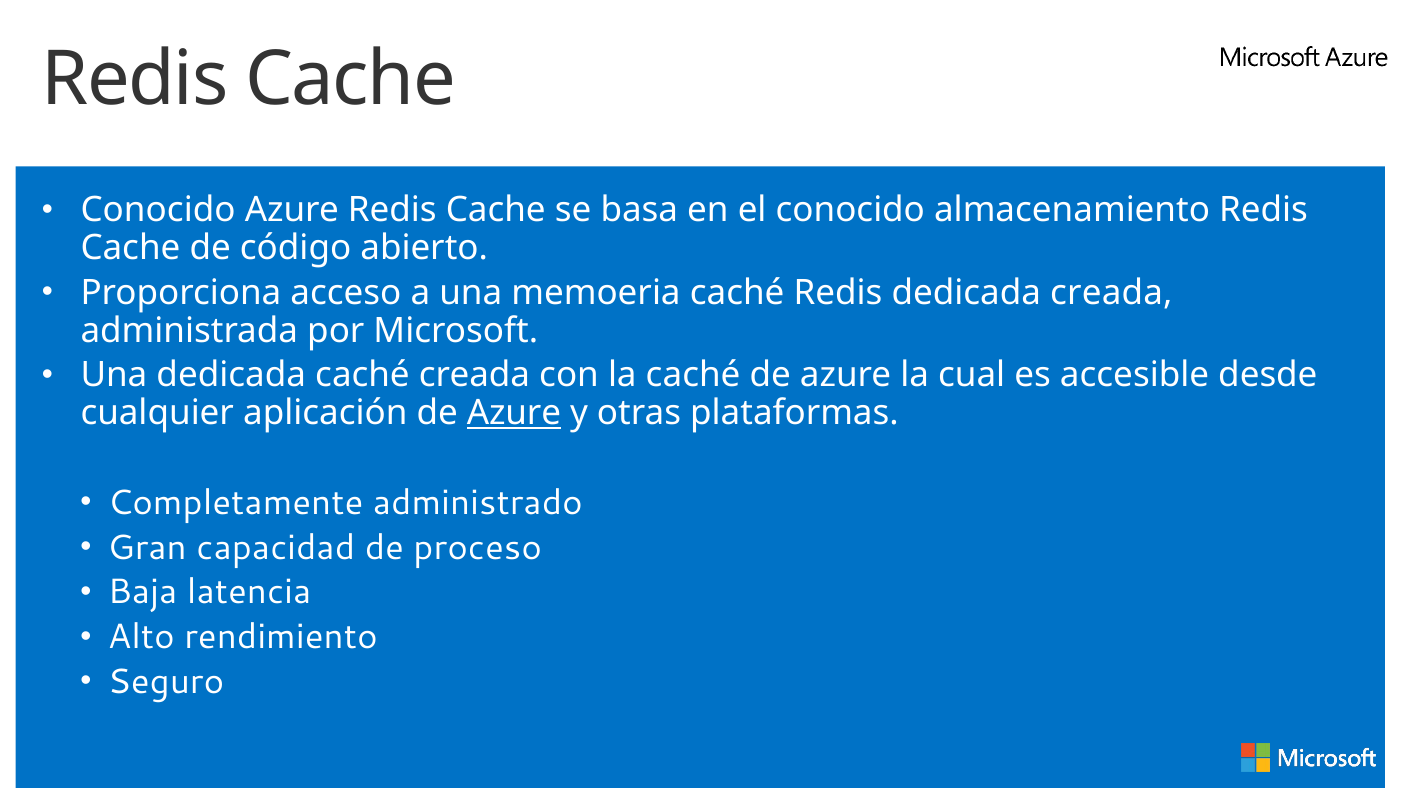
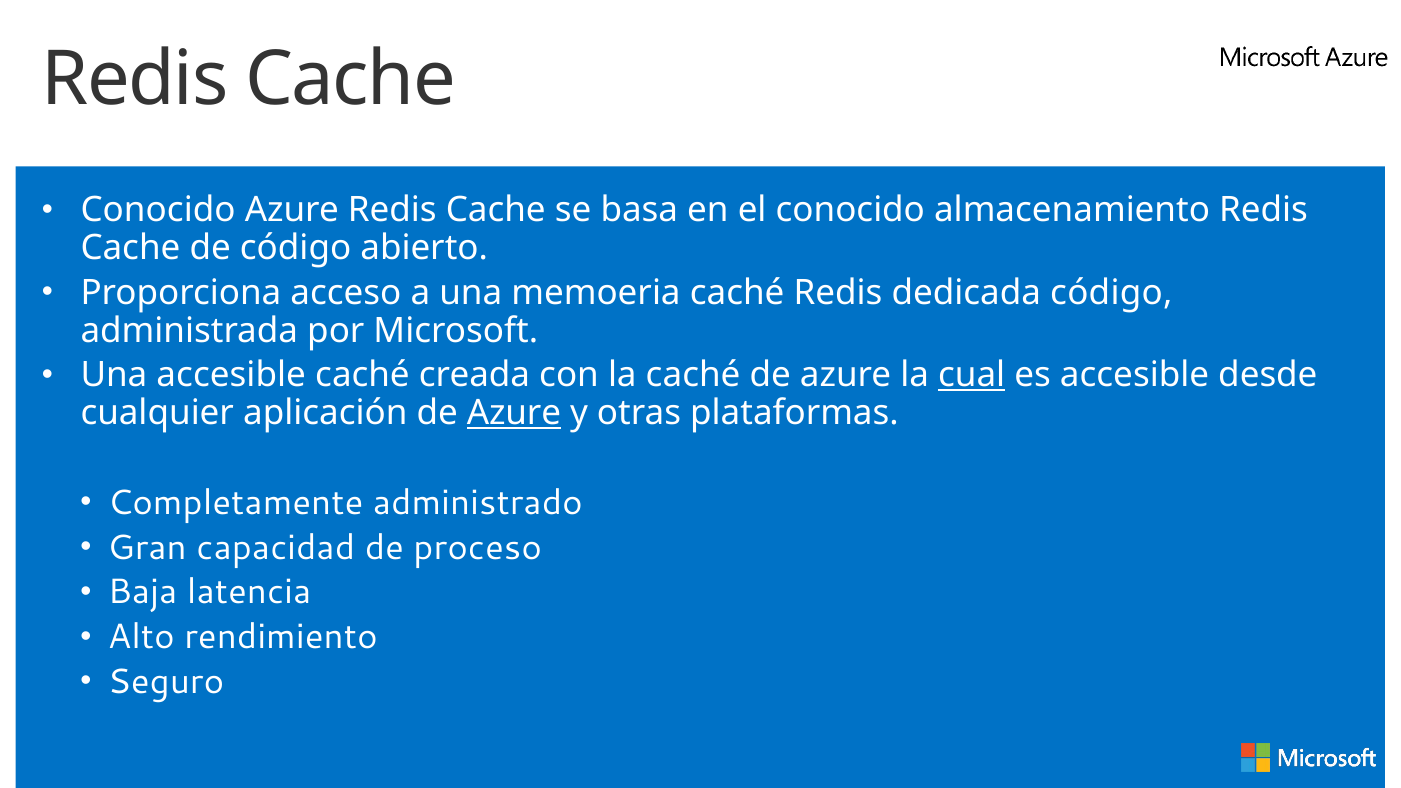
dedicada creada: creada -> código (1111, 293)
Una dedicada: dedicada -> accesible (231, 375)
cual underline: none -> present (972, 375)
